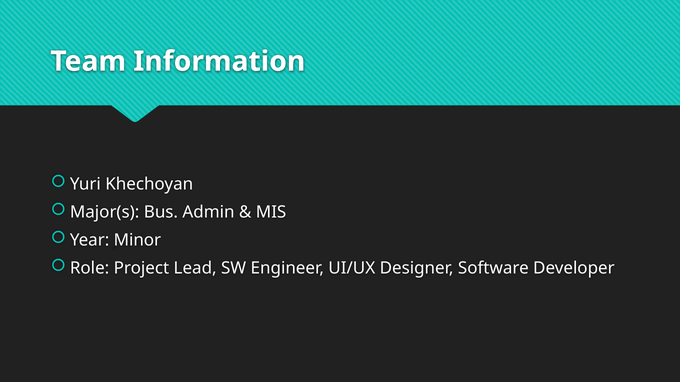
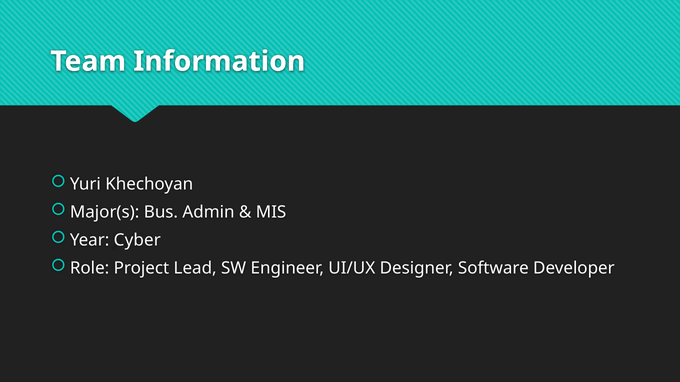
Minor: Minor -> Cyber (137, 241)
